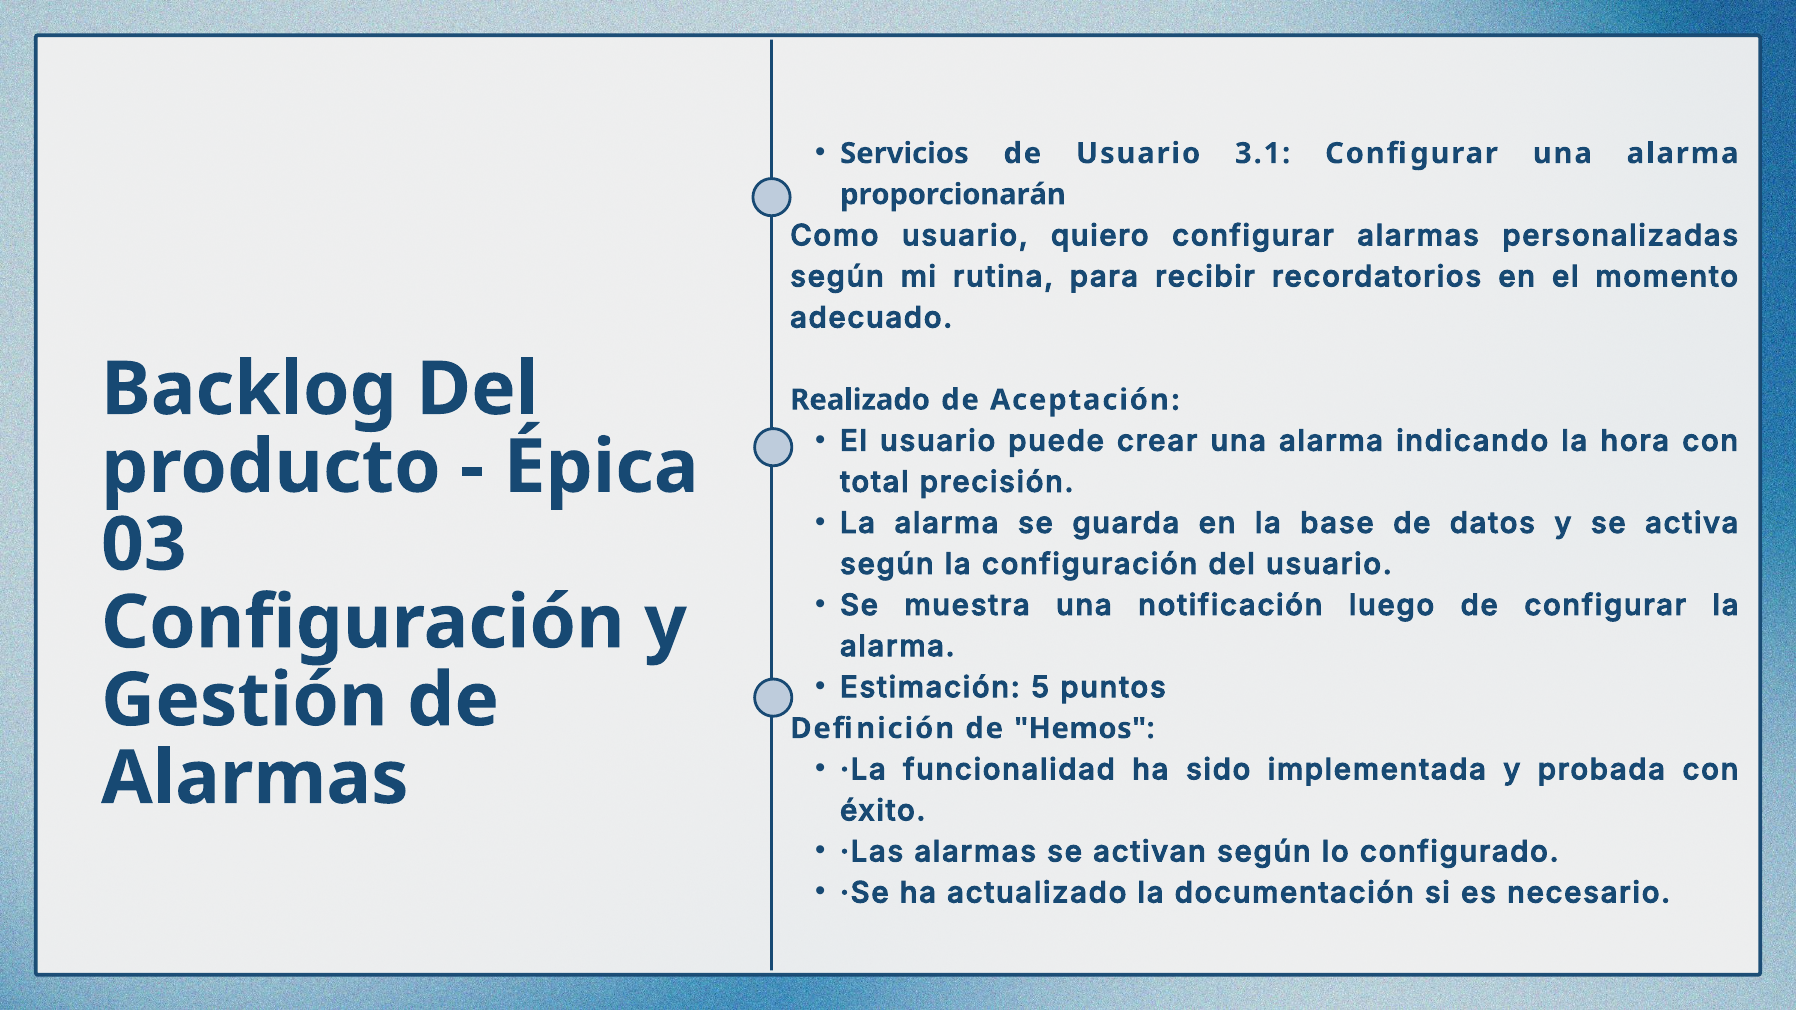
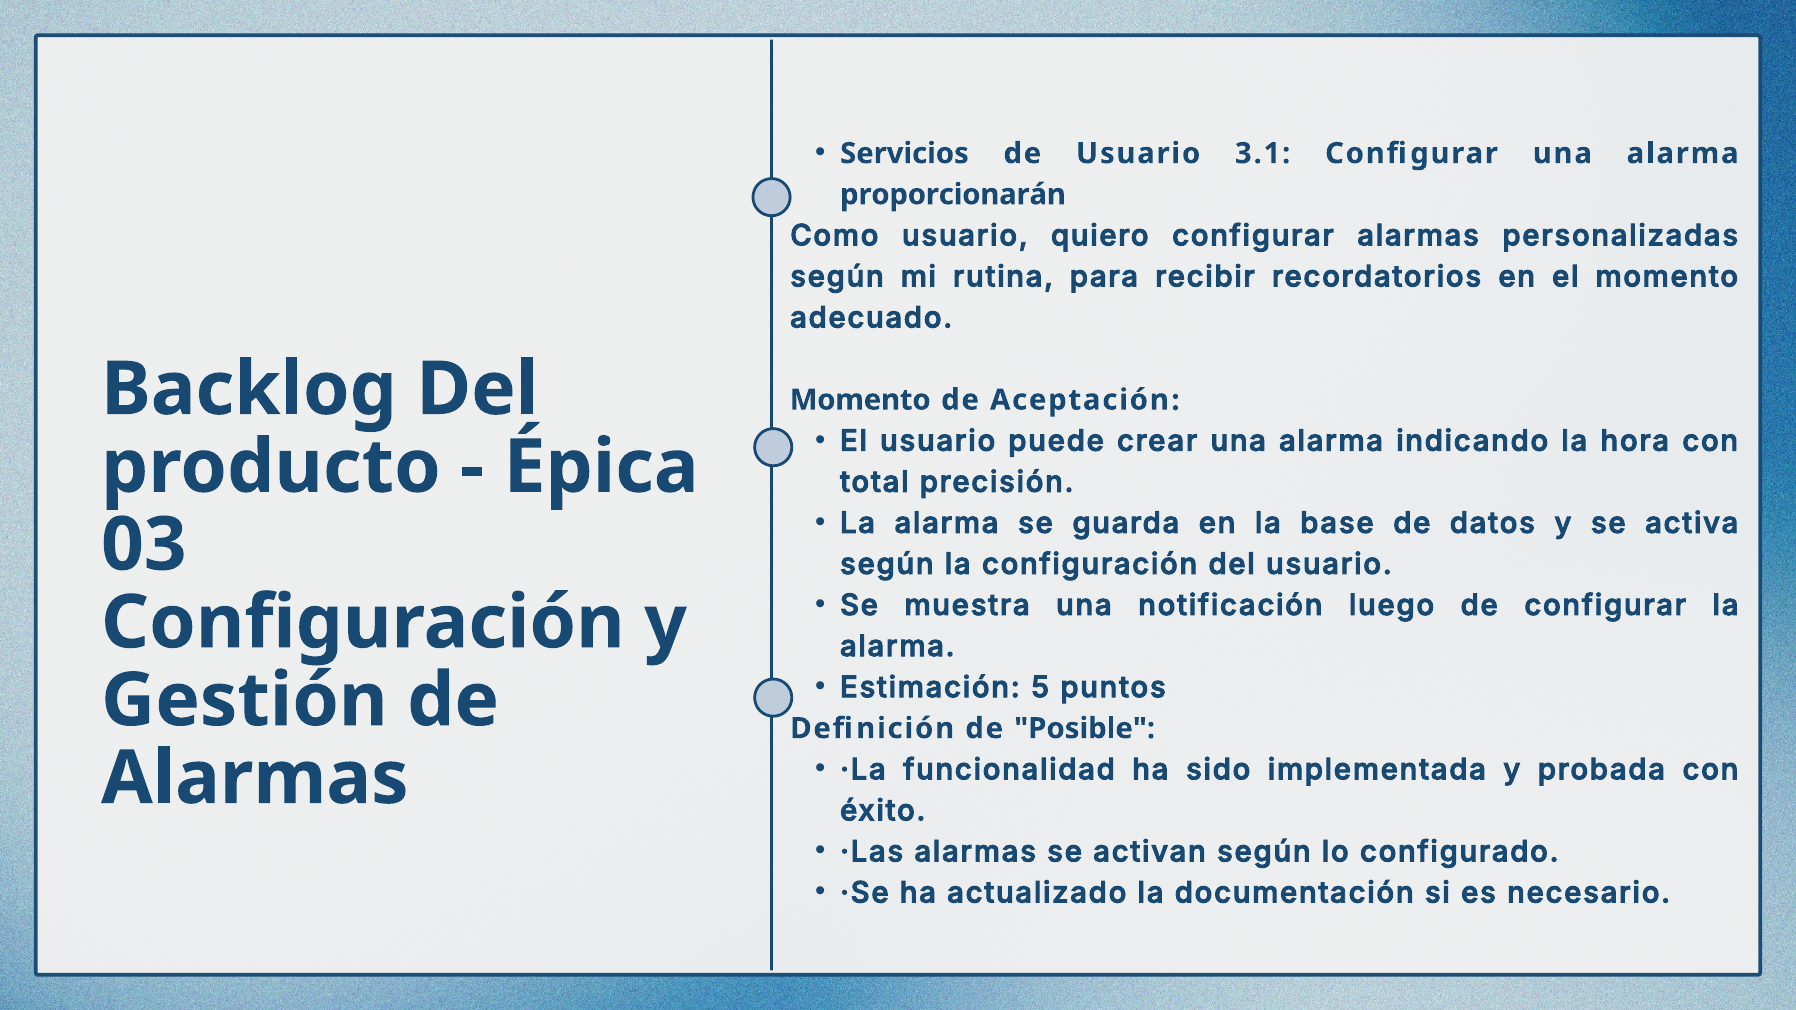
Realizado: Realizado -> Momento (860, 400)
Hemos: Hemos -> Posible (1085, 729)
